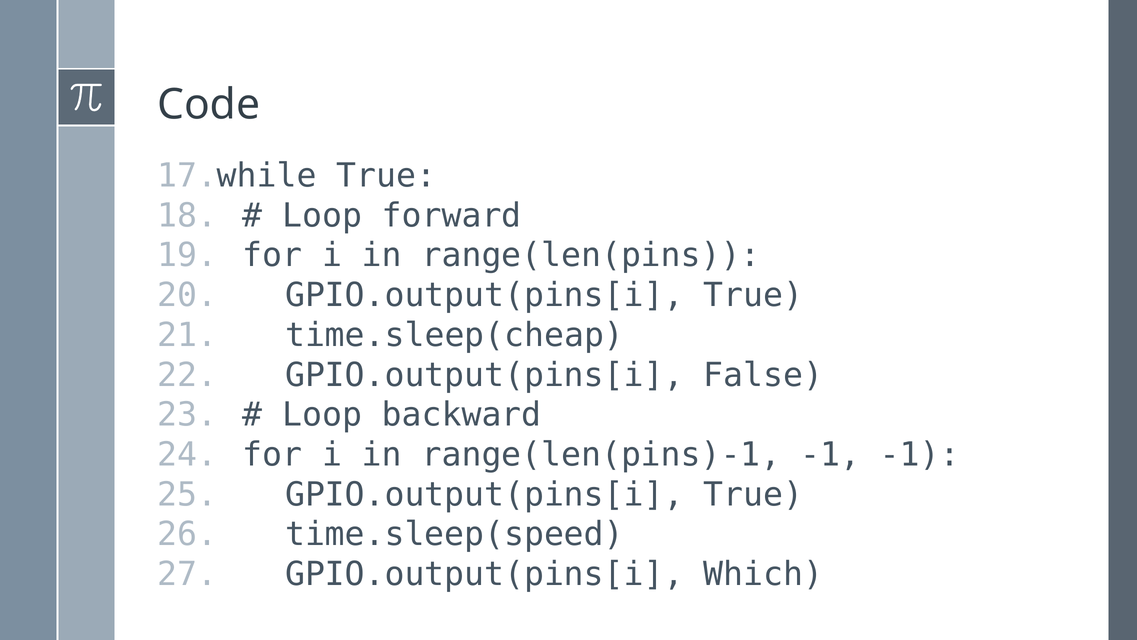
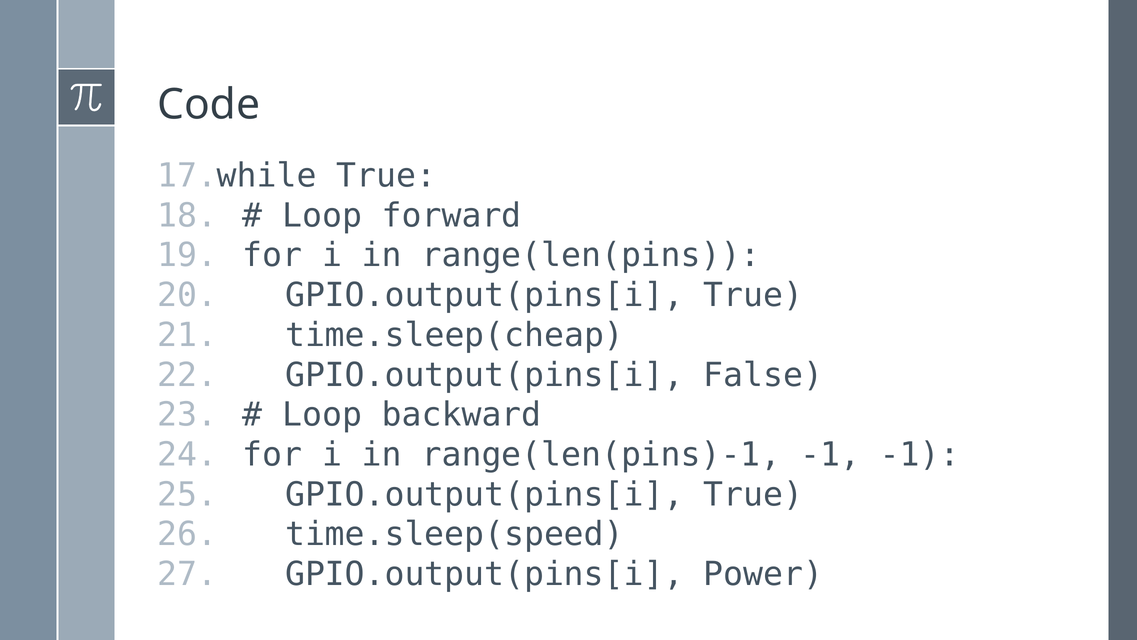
Which: Which -> Power (763, 574)
